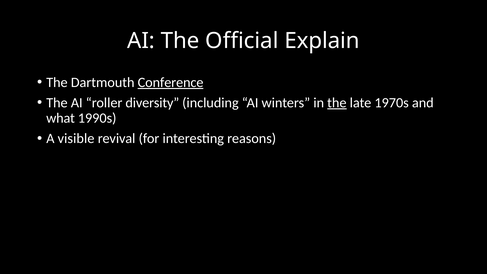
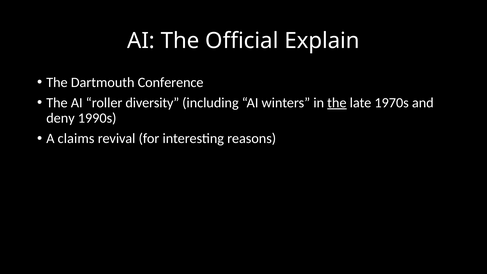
Conference underline: present -> none (171, 82)
what: what -> deny (60, 118)
visible: visible -> claims (76, 139)
